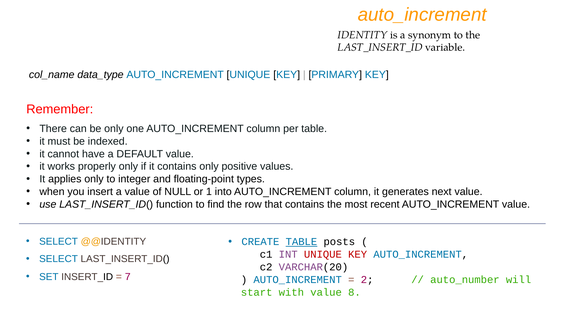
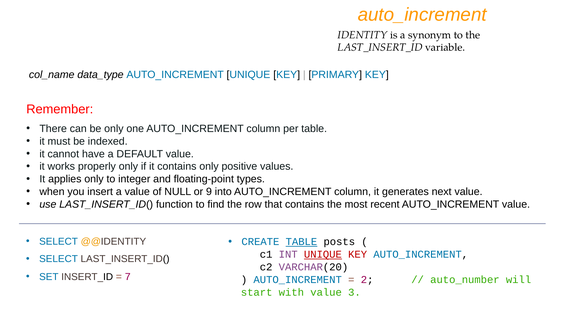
1: 1 -> 9 (209, 192)
UNIQUE underline: none -> present (323, 255)
8: 8 -> 3 (354, 293)
